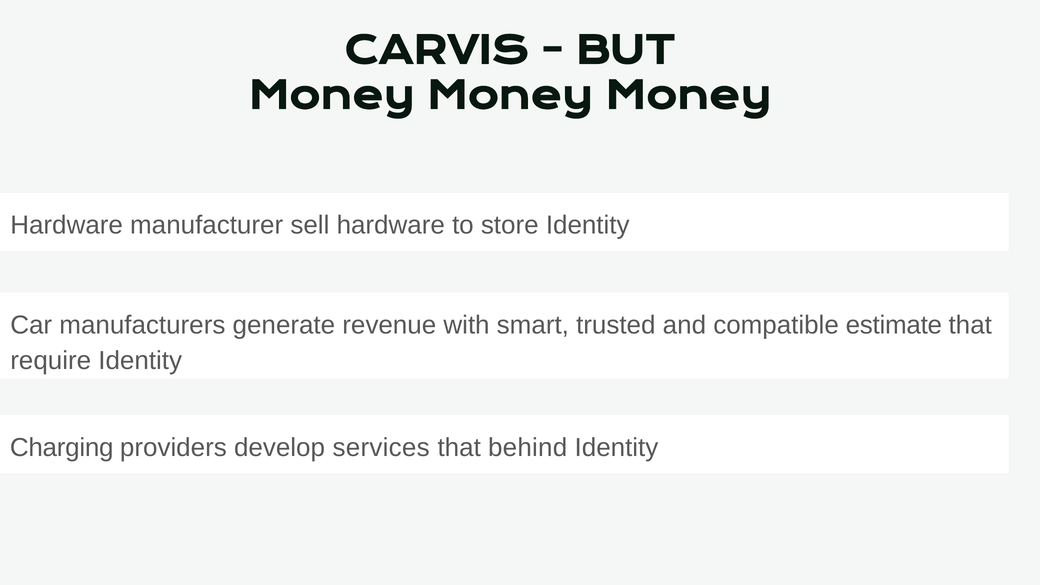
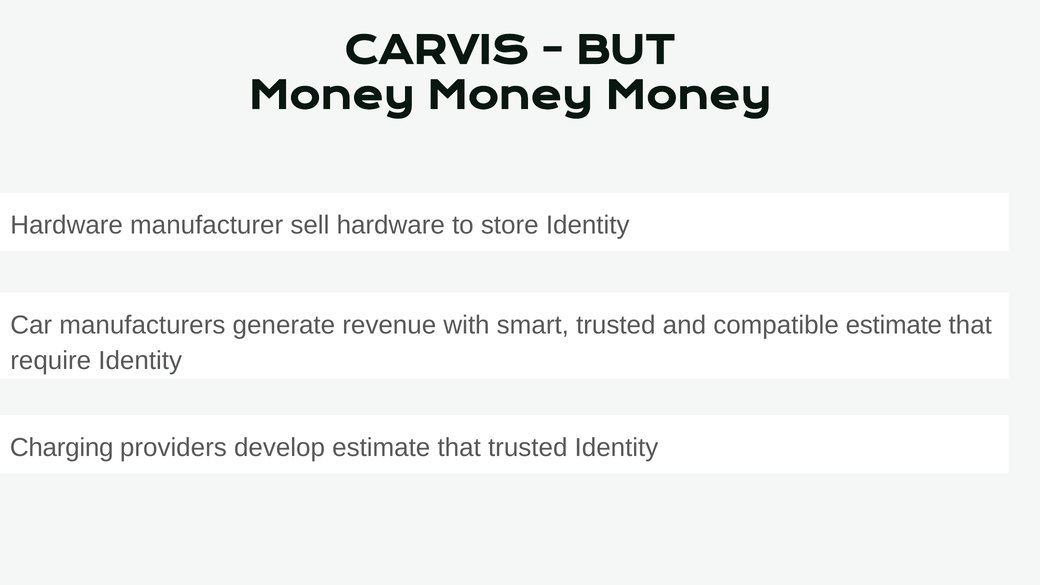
develop services: services -> estimate (381, 448)
that behind: behind -> trusted (528, 448)
